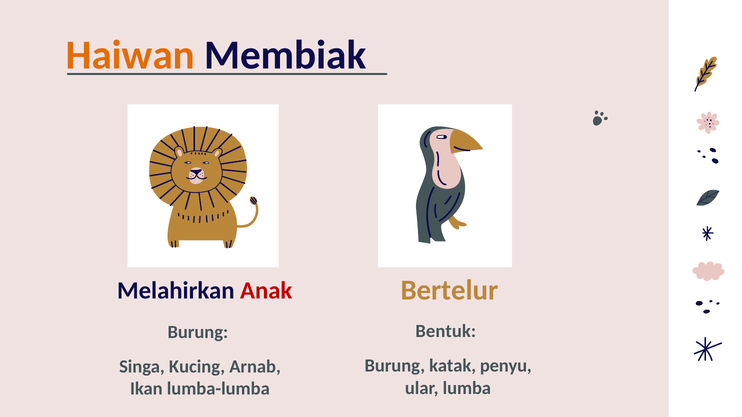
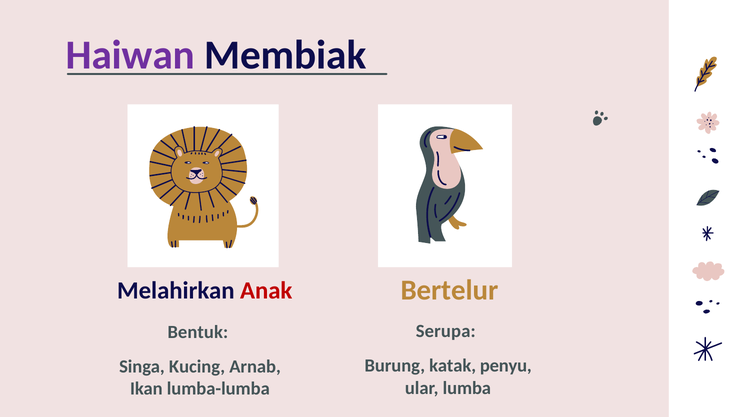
Haiwan colour: orange -> purple (130, 55)
Bentuk: Bentuk -> Serupa (446, 332)
Burung: Burung -> Bentuk (198, 332)
